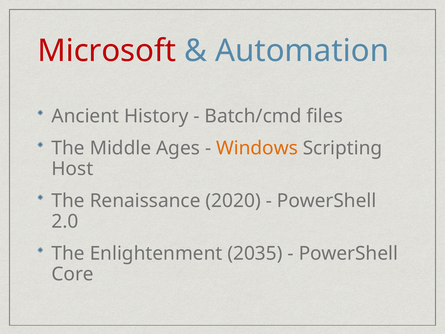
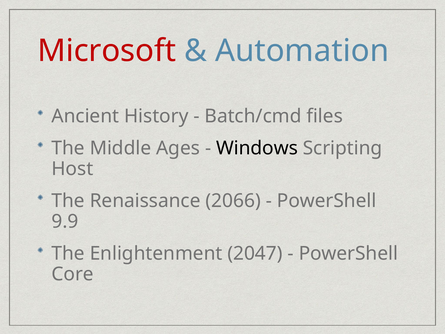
Windows colour: orange -> black (257, 148)
2020: 2020 -> 2066 (233, 201)
2.0: 2.0 -> 9.9 (65, 221)
2035: 2035 -> 2047 (255, 253)
